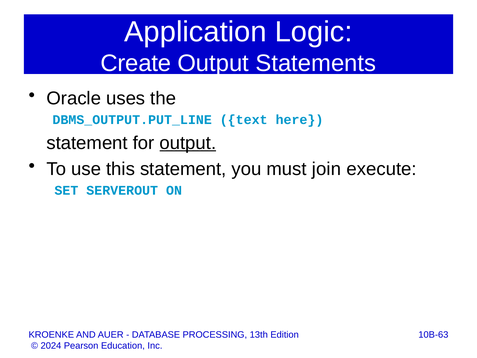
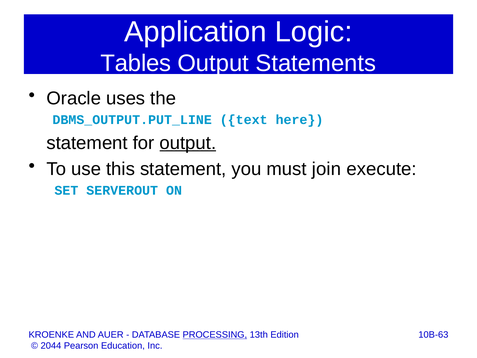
Create: Create -> Tables (136, 63)
PROCESSING underline: none -> present (215, 335)
2024: 2024 -> 2044 (51, 346)
